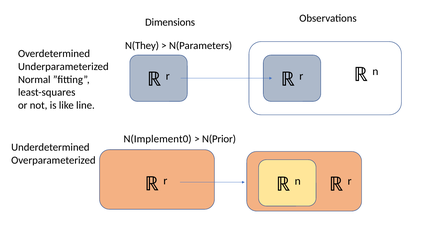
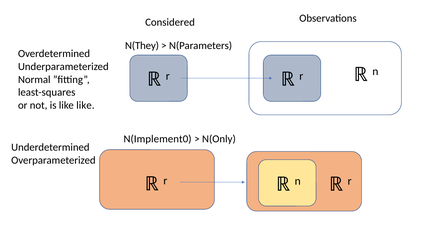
Dimensions: Dimensions -> Considered (170, 22)
like line: line -> like (85, 105)
N(Prior: N(Prior -> N(Only (219, 139)
